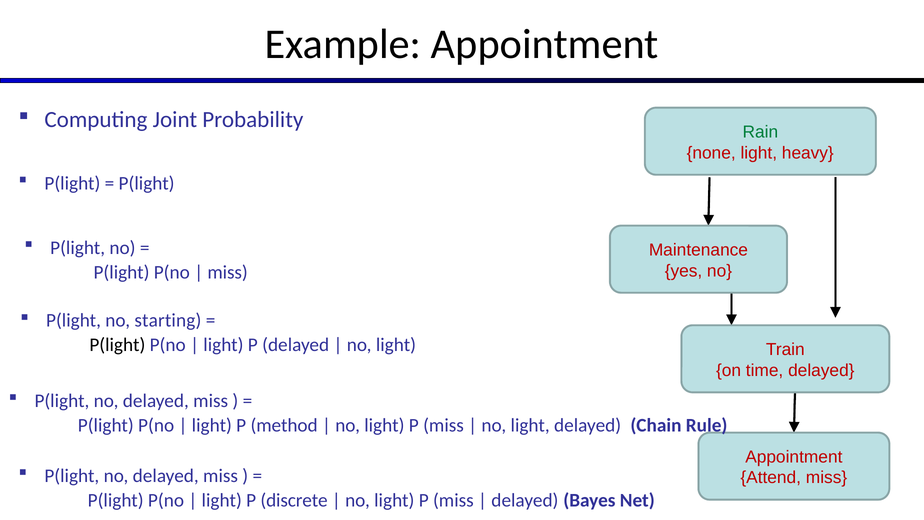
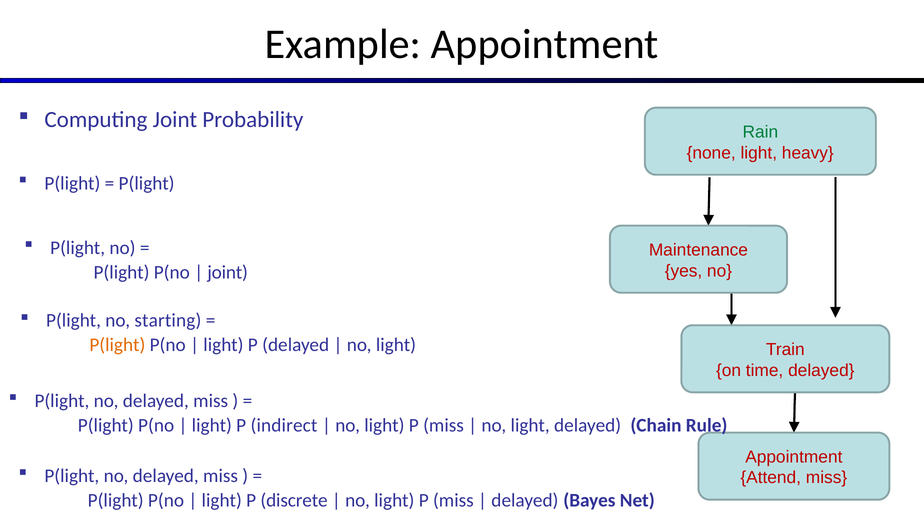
miss: miss -> joint (228, 272)
P(light colour: black -> orange (117, 345)
method: method -> indirect (284, 425)
